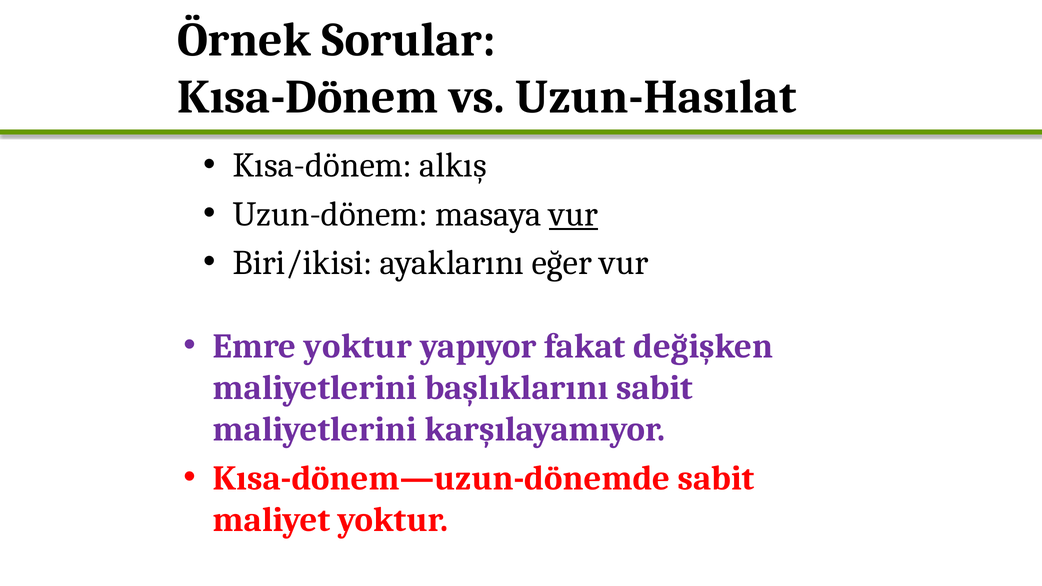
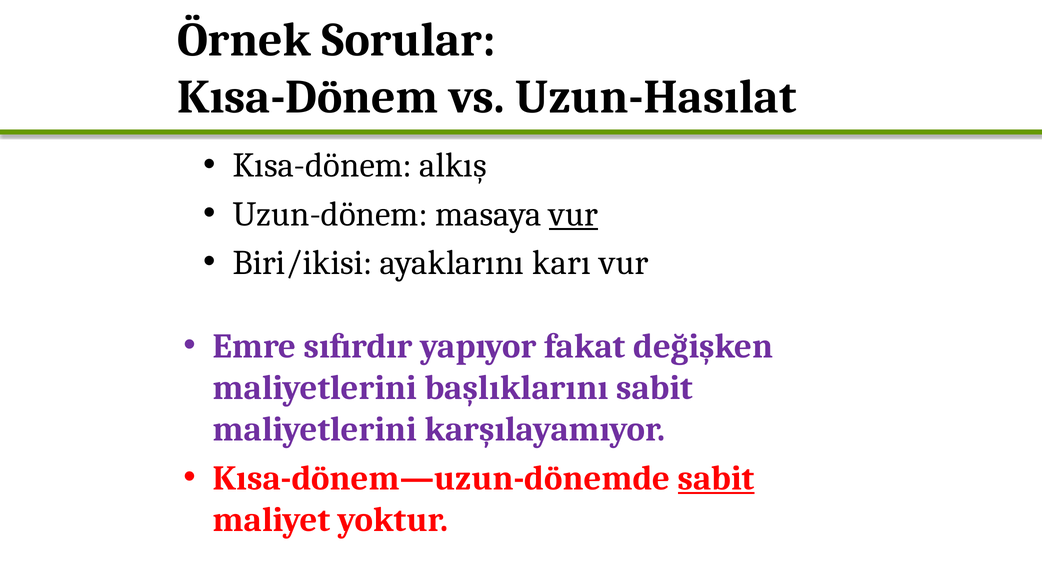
eğer: eğer -> karı (562, 263)
Emre yoktur: yoktur -> sıfırdır (358, 346)
sabit underline: none -> present (716, 478)
